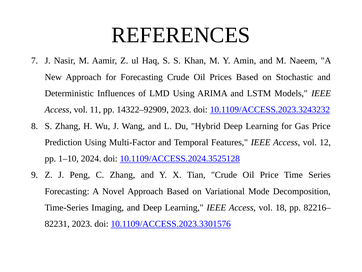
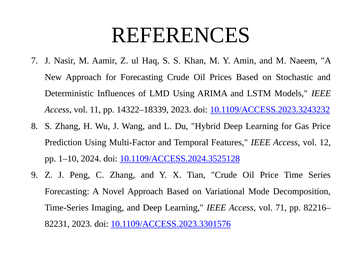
14322–92909: 14322–92909 -> 14322–18339 (143, 110)
18: 18 -> 71 (281, 207)
